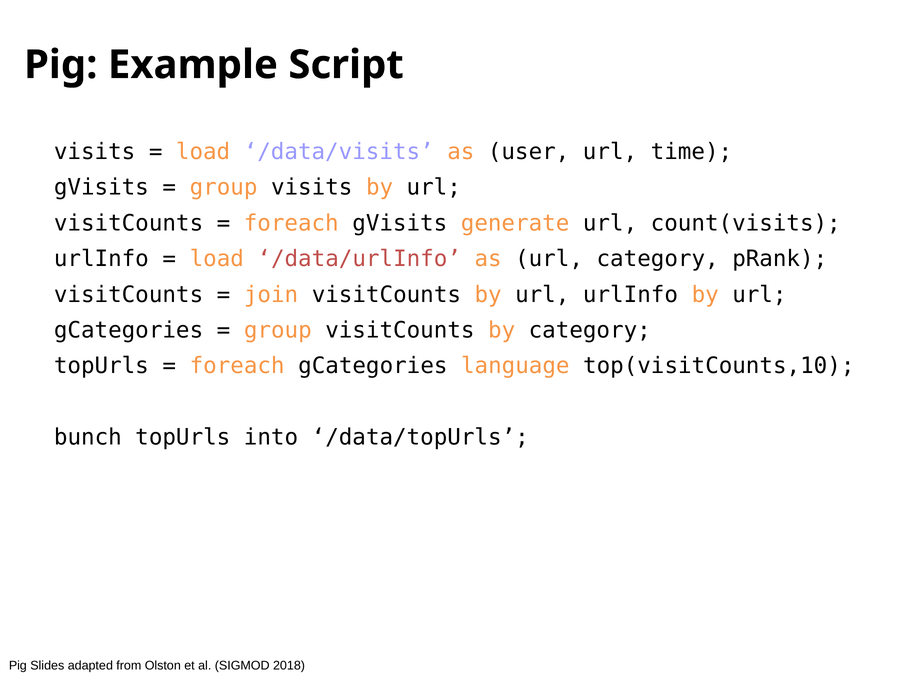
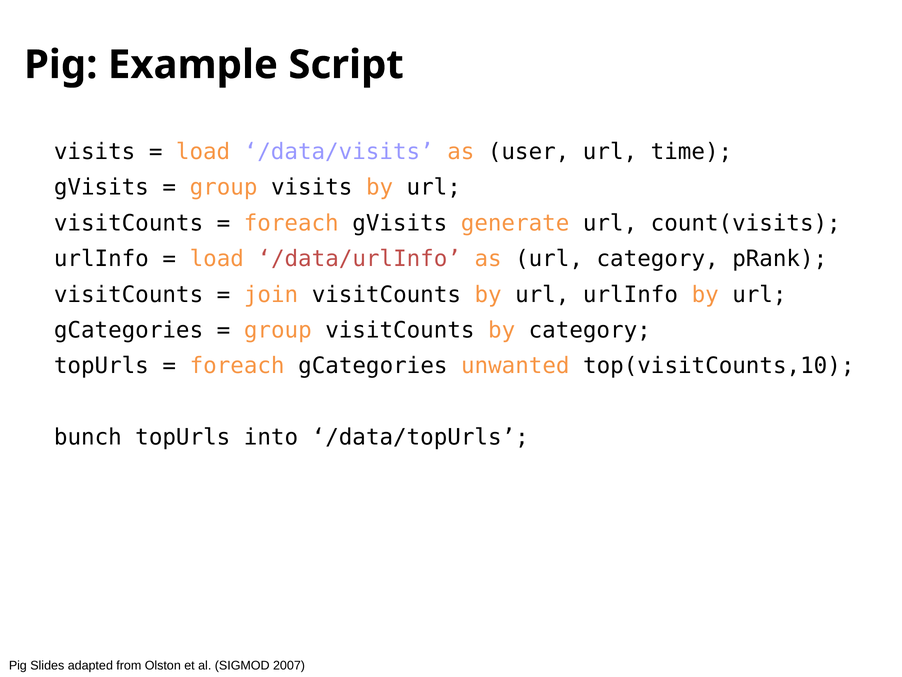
language: language -> unwanted (515, 366)
2018: 2018 -> 2007 (289, 665)
